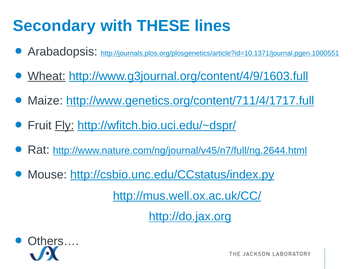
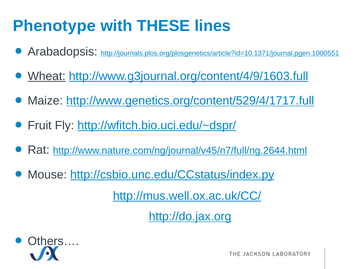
Secondary: Secondary -> Phenotype (54, 26)
http://www.genetics.org/content/711/4/1717.full: http://www.genetics.org/content/711/4/1717.full -> http://www.genetics.org/content/529/4/1717.full (190, 101)
Fly underline: present -> none (64, 126)
